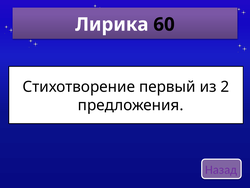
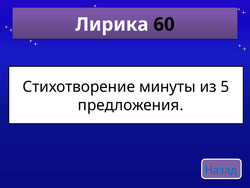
первый: первый -> минуты (167, 87)
2: 2 -> 5 (225, 87)
Назад colour: purple -> blue (221, 169)
